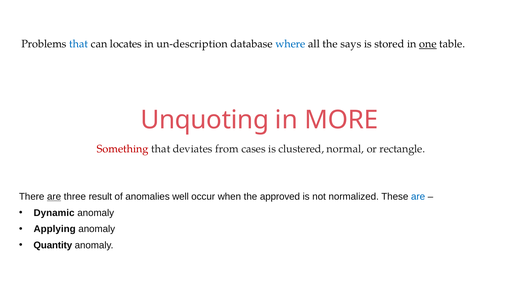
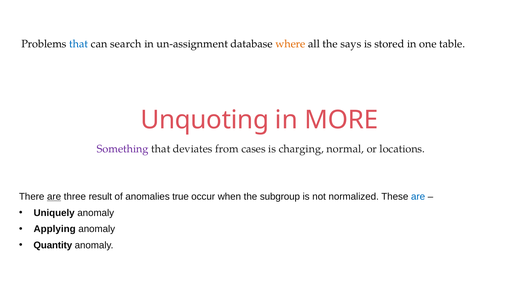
locates: locates -> search (126, 44)
un-description: un-description -> un-assignment (192, 44)
where colour: blue -> orange (290, 44)
one underline: present -> none (428, 44)
Something colour: red -> purple (123, 149)
clustered: clustered -> charging (301, 149)
rectangle: rectangle -> locations (402, 149)
well: well -> true (181, 197)
approved: approved -> subgroup (280, 197)
Dynamic: Dynamic -> Uniquely (54, 213)
